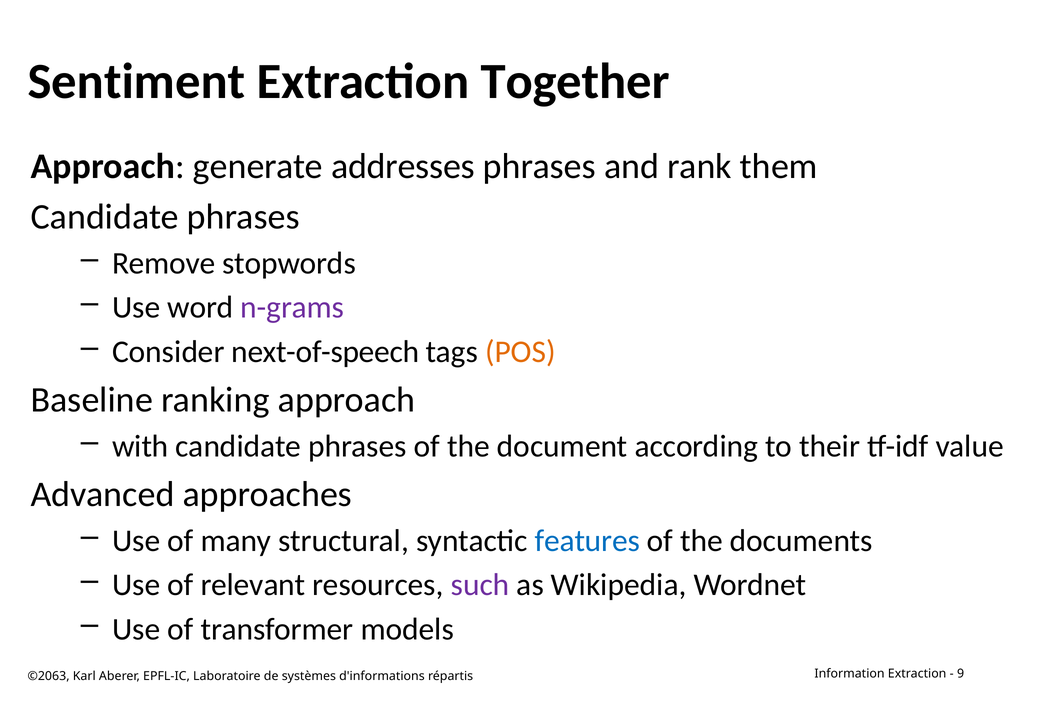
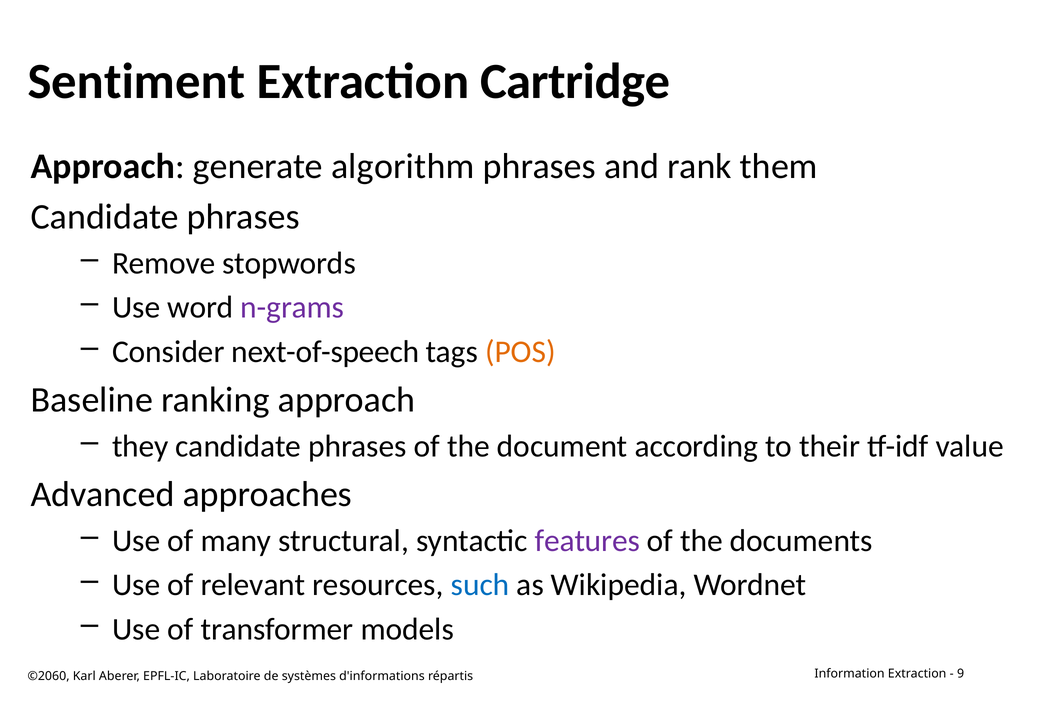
Together: Together -> Cartridge (575, 82)
addresses: addresses -> algorithm (403, 166)
with: with -> they (140, 446)
features colour: blue -> purple (587, 541)
such colour: purple -> blue (480, 585)
©2063: ©2063 -> ©2060 (49, 676)
